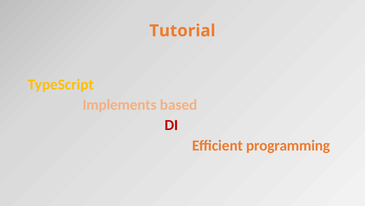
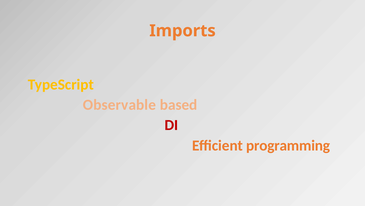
Tutorial: Tutorial -> Imports (183, 31)
Implements: Implements -> Observable (119, 105)
